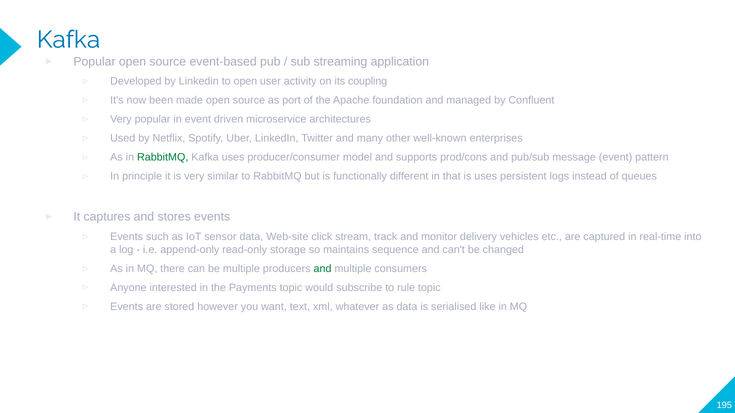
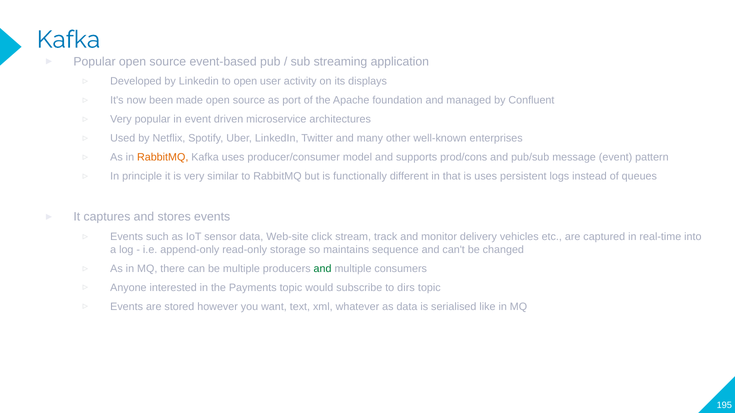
coupling: coupling -> displays (368, 81)
RabbitMQ colour: green -> orange (163, 157)
rule: rule -> dirs (406, 288)
